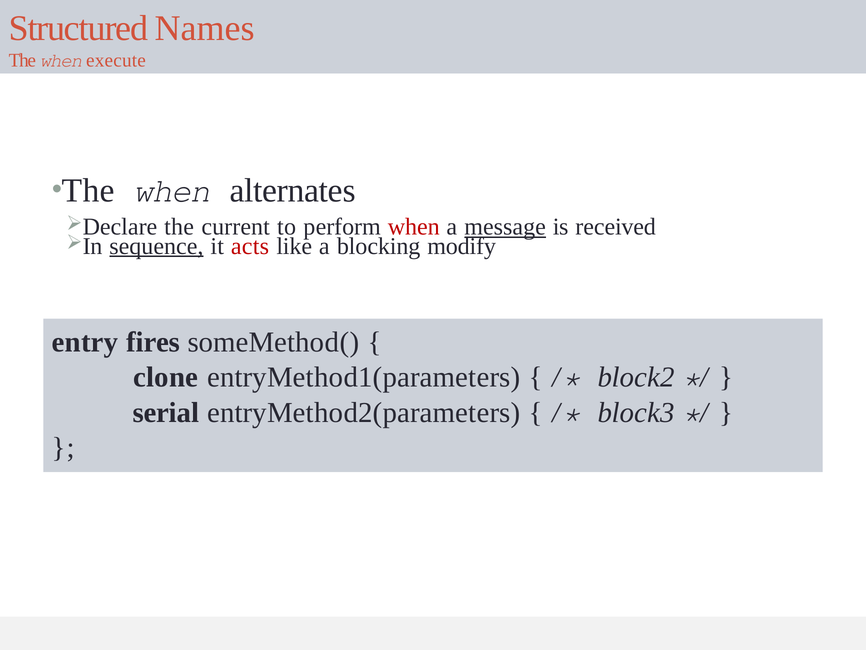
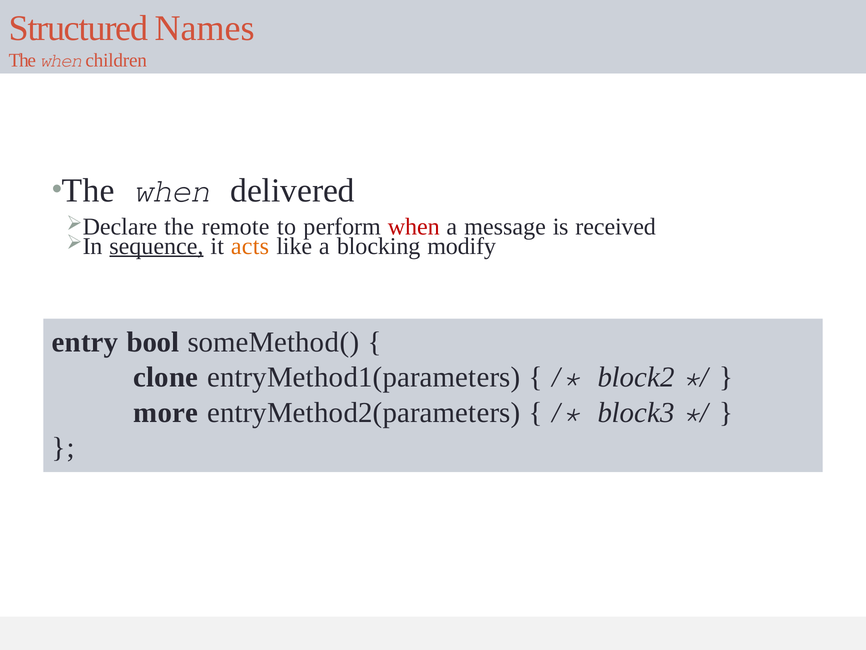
execute: execute -> children (116, 60)
alternates: alternates -> delivered (293, 191)
current: current -> remote (236, 227)
message underline: present -> none (505, 227)
acts colour: red -> orange (250, 246)
fires: fires -> bool (153, 342)
serial: serial -> more (166, 412)
